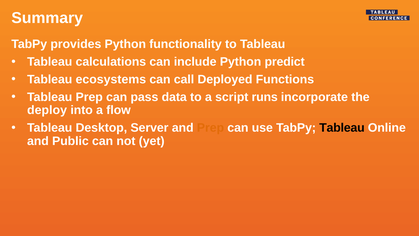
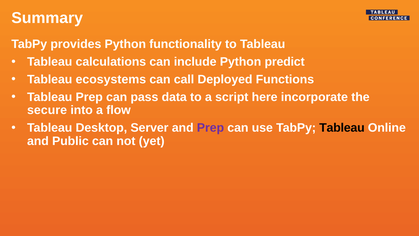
runs: runs -> here (265, 97)
deploy: deploy -> secure (47, 110)
Prep colour: orange -> purple (210, 128)
